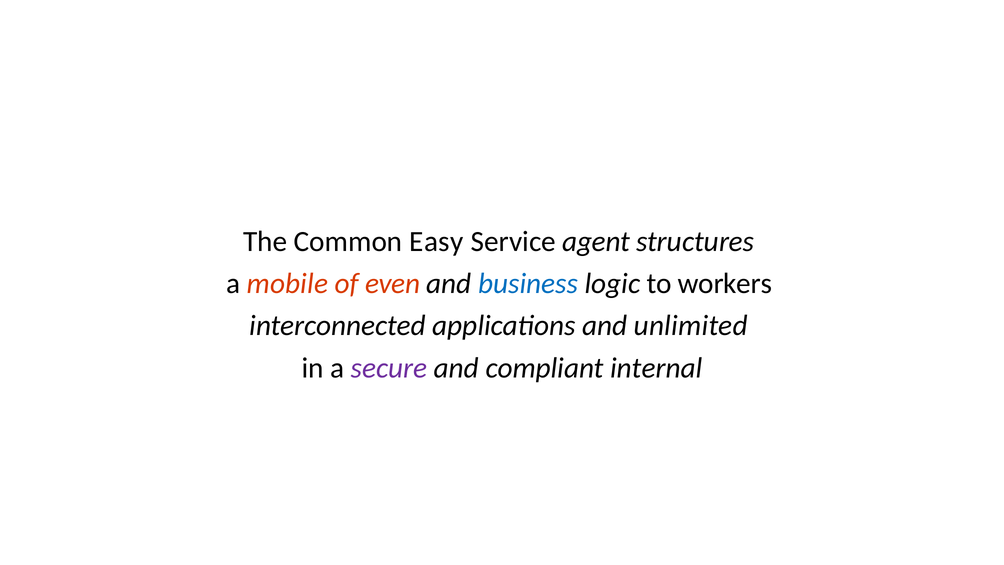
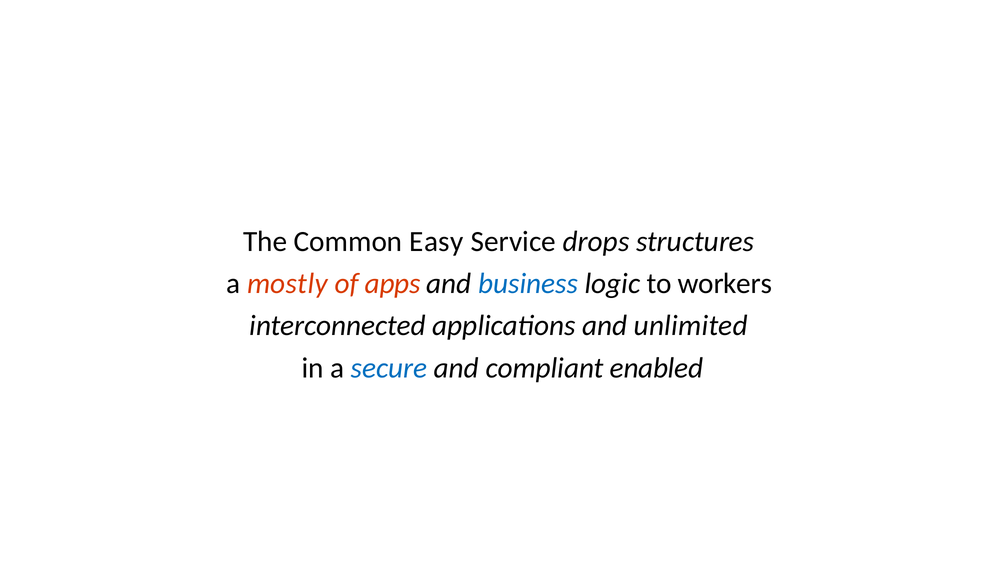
agent: agent -> drops (596, 241)
mobile: mobile -> mostly (287, 283)
even: even -> apps (393, 283)
secure colour: purple -> blue (389, 368)
internal: internal -> enabled (657, 368)
